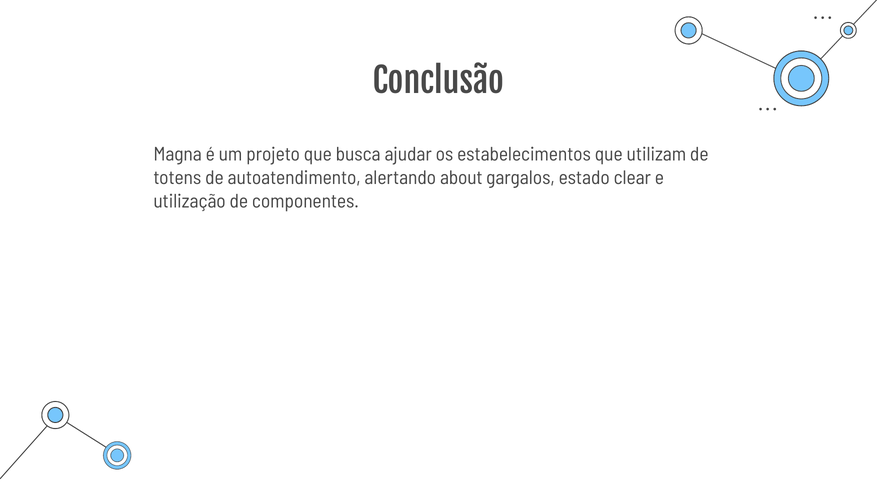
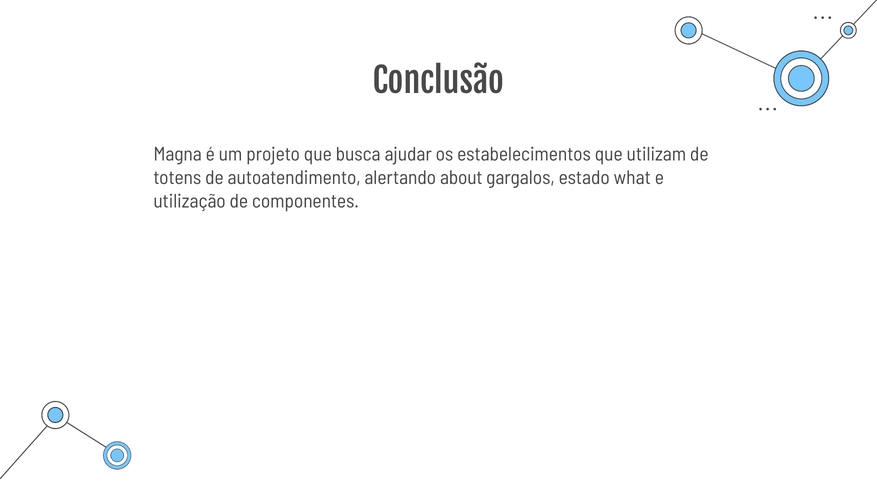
clear: clear -> what (632, 178)
